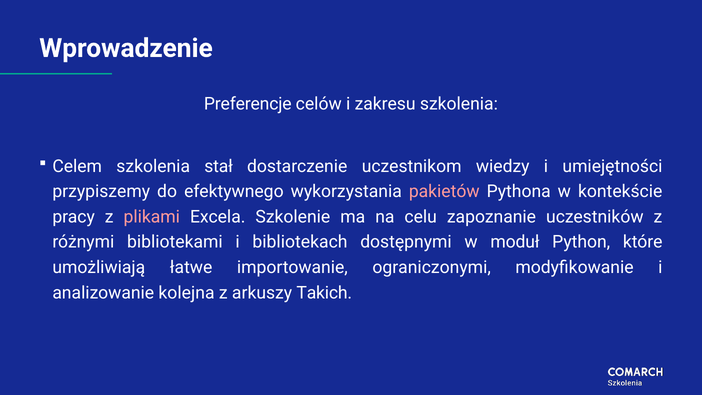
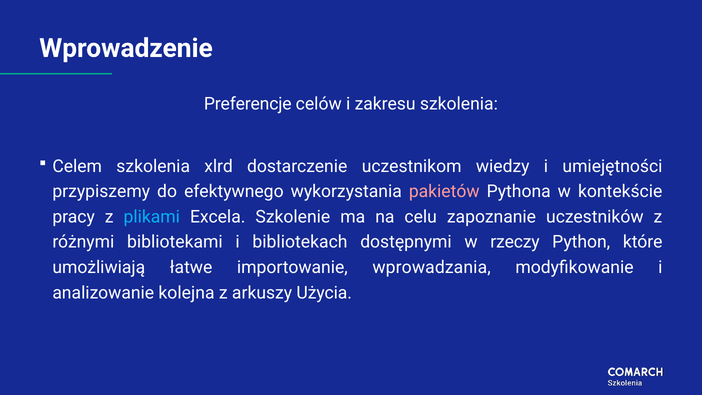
stał: stał -> xlrd (219, 166)
plikami colour: pink -> light blue (152, 217)
moduł: moduł -> rzeczy (515, 242)
ograniczonymi: ograniczonymi -> wprowadzania (432, 267)
Takich: Takich -> Użycia (324, 293)
